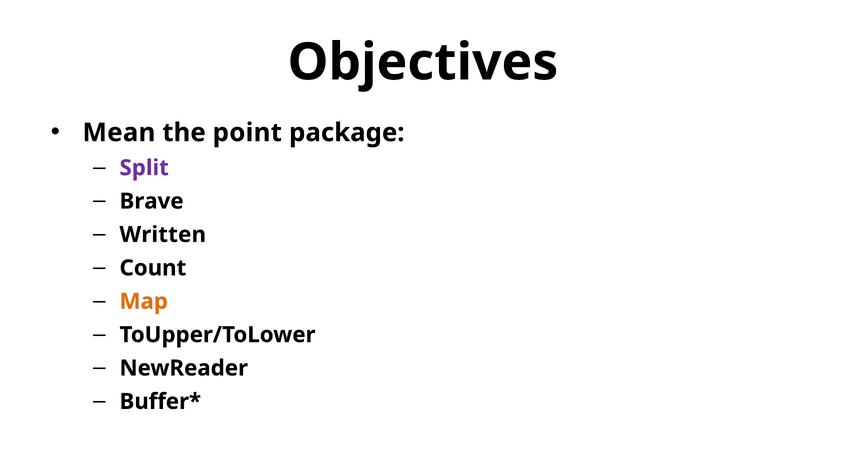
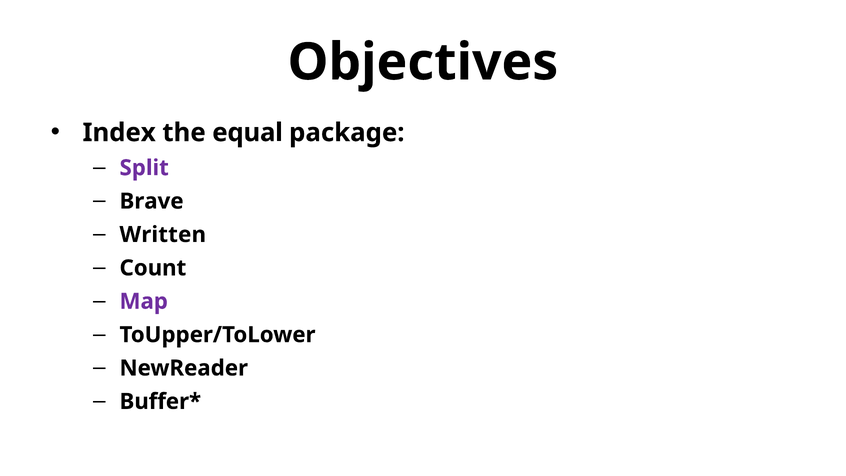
Mean: Mean -> Index (119, 133)
point: point -> equal (248, 133)
Map colour: orange -> purple (144, 301)
